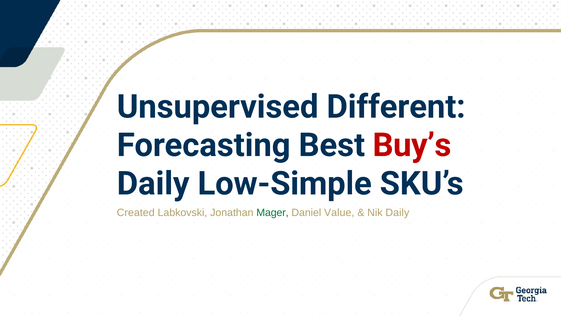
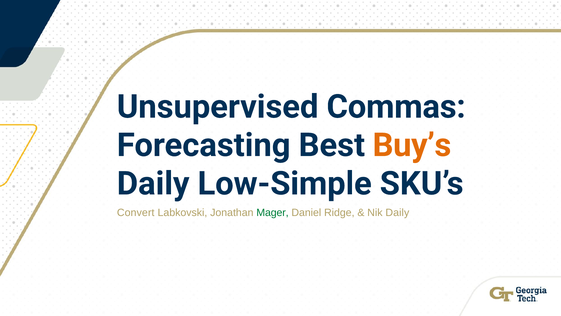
Different: Different -> Commas (396, 107)
Buy’s colour: red -> orange (412, 145)
Created: Created -> Convert (136, 213)
Value: Value -> Ridge (339, 213)
